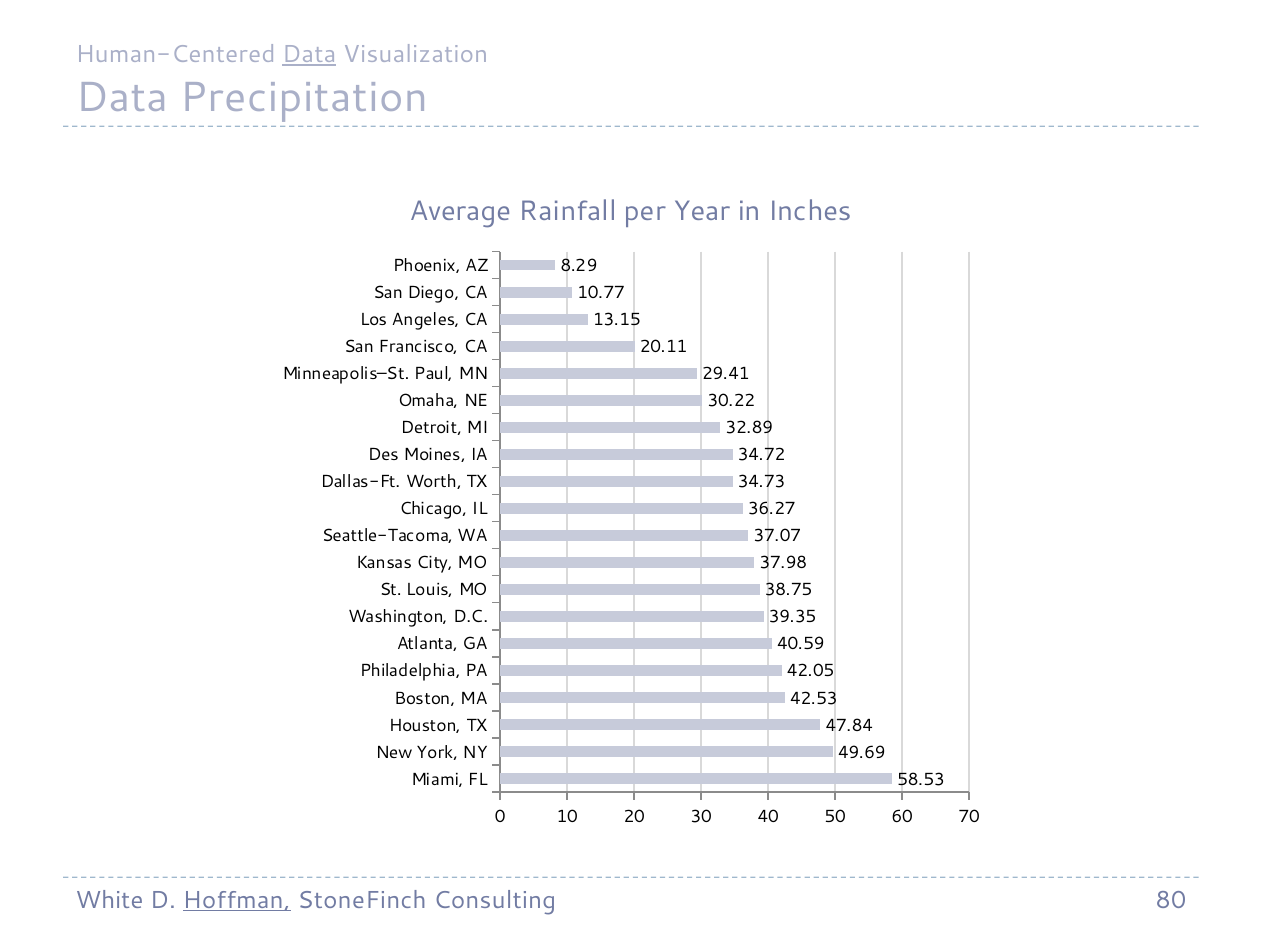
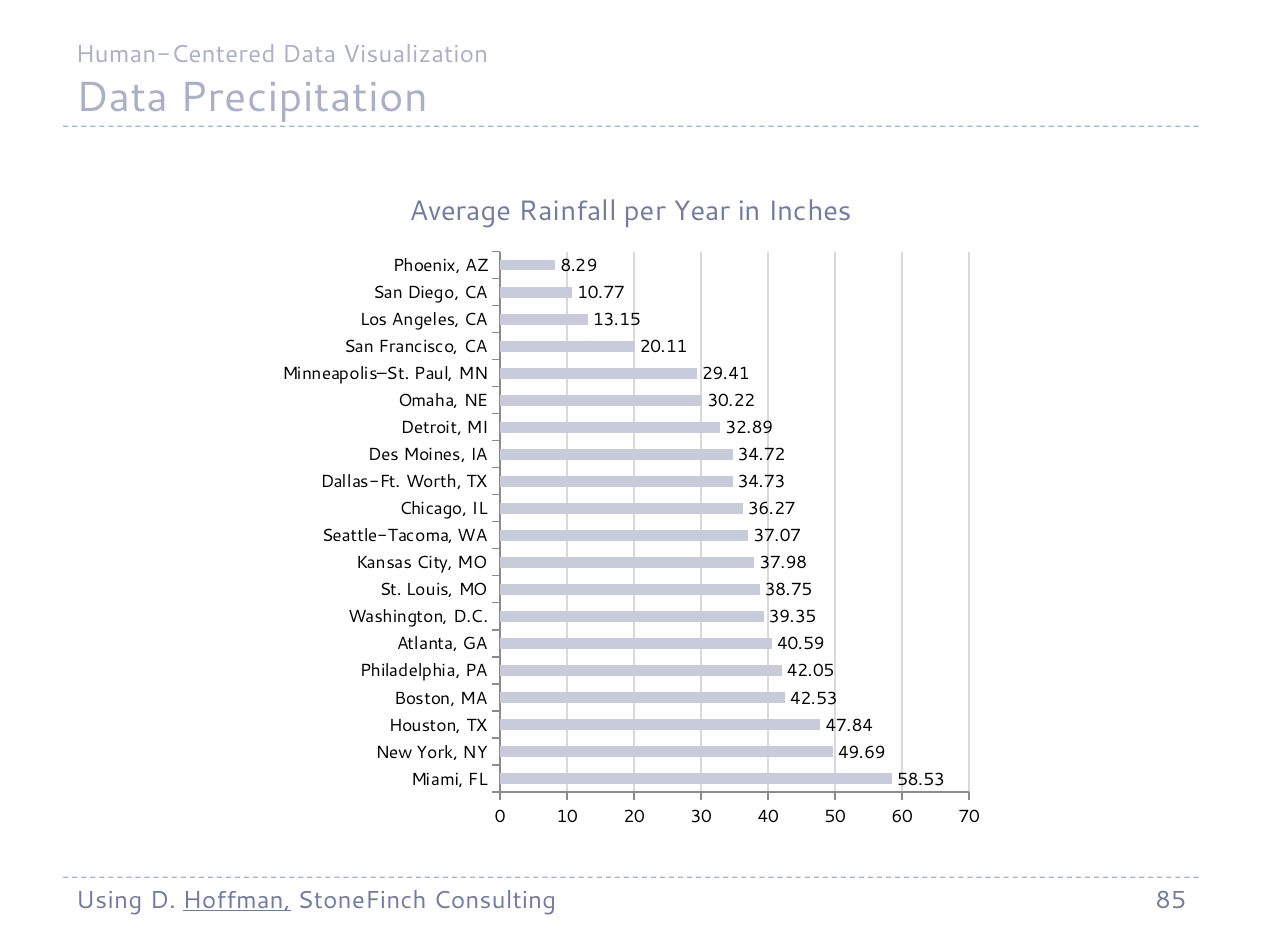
Data underline: present -> none (309, 54)
White: White -> Using (109, 899)
80: 80 -> 85 (1171, 899)
